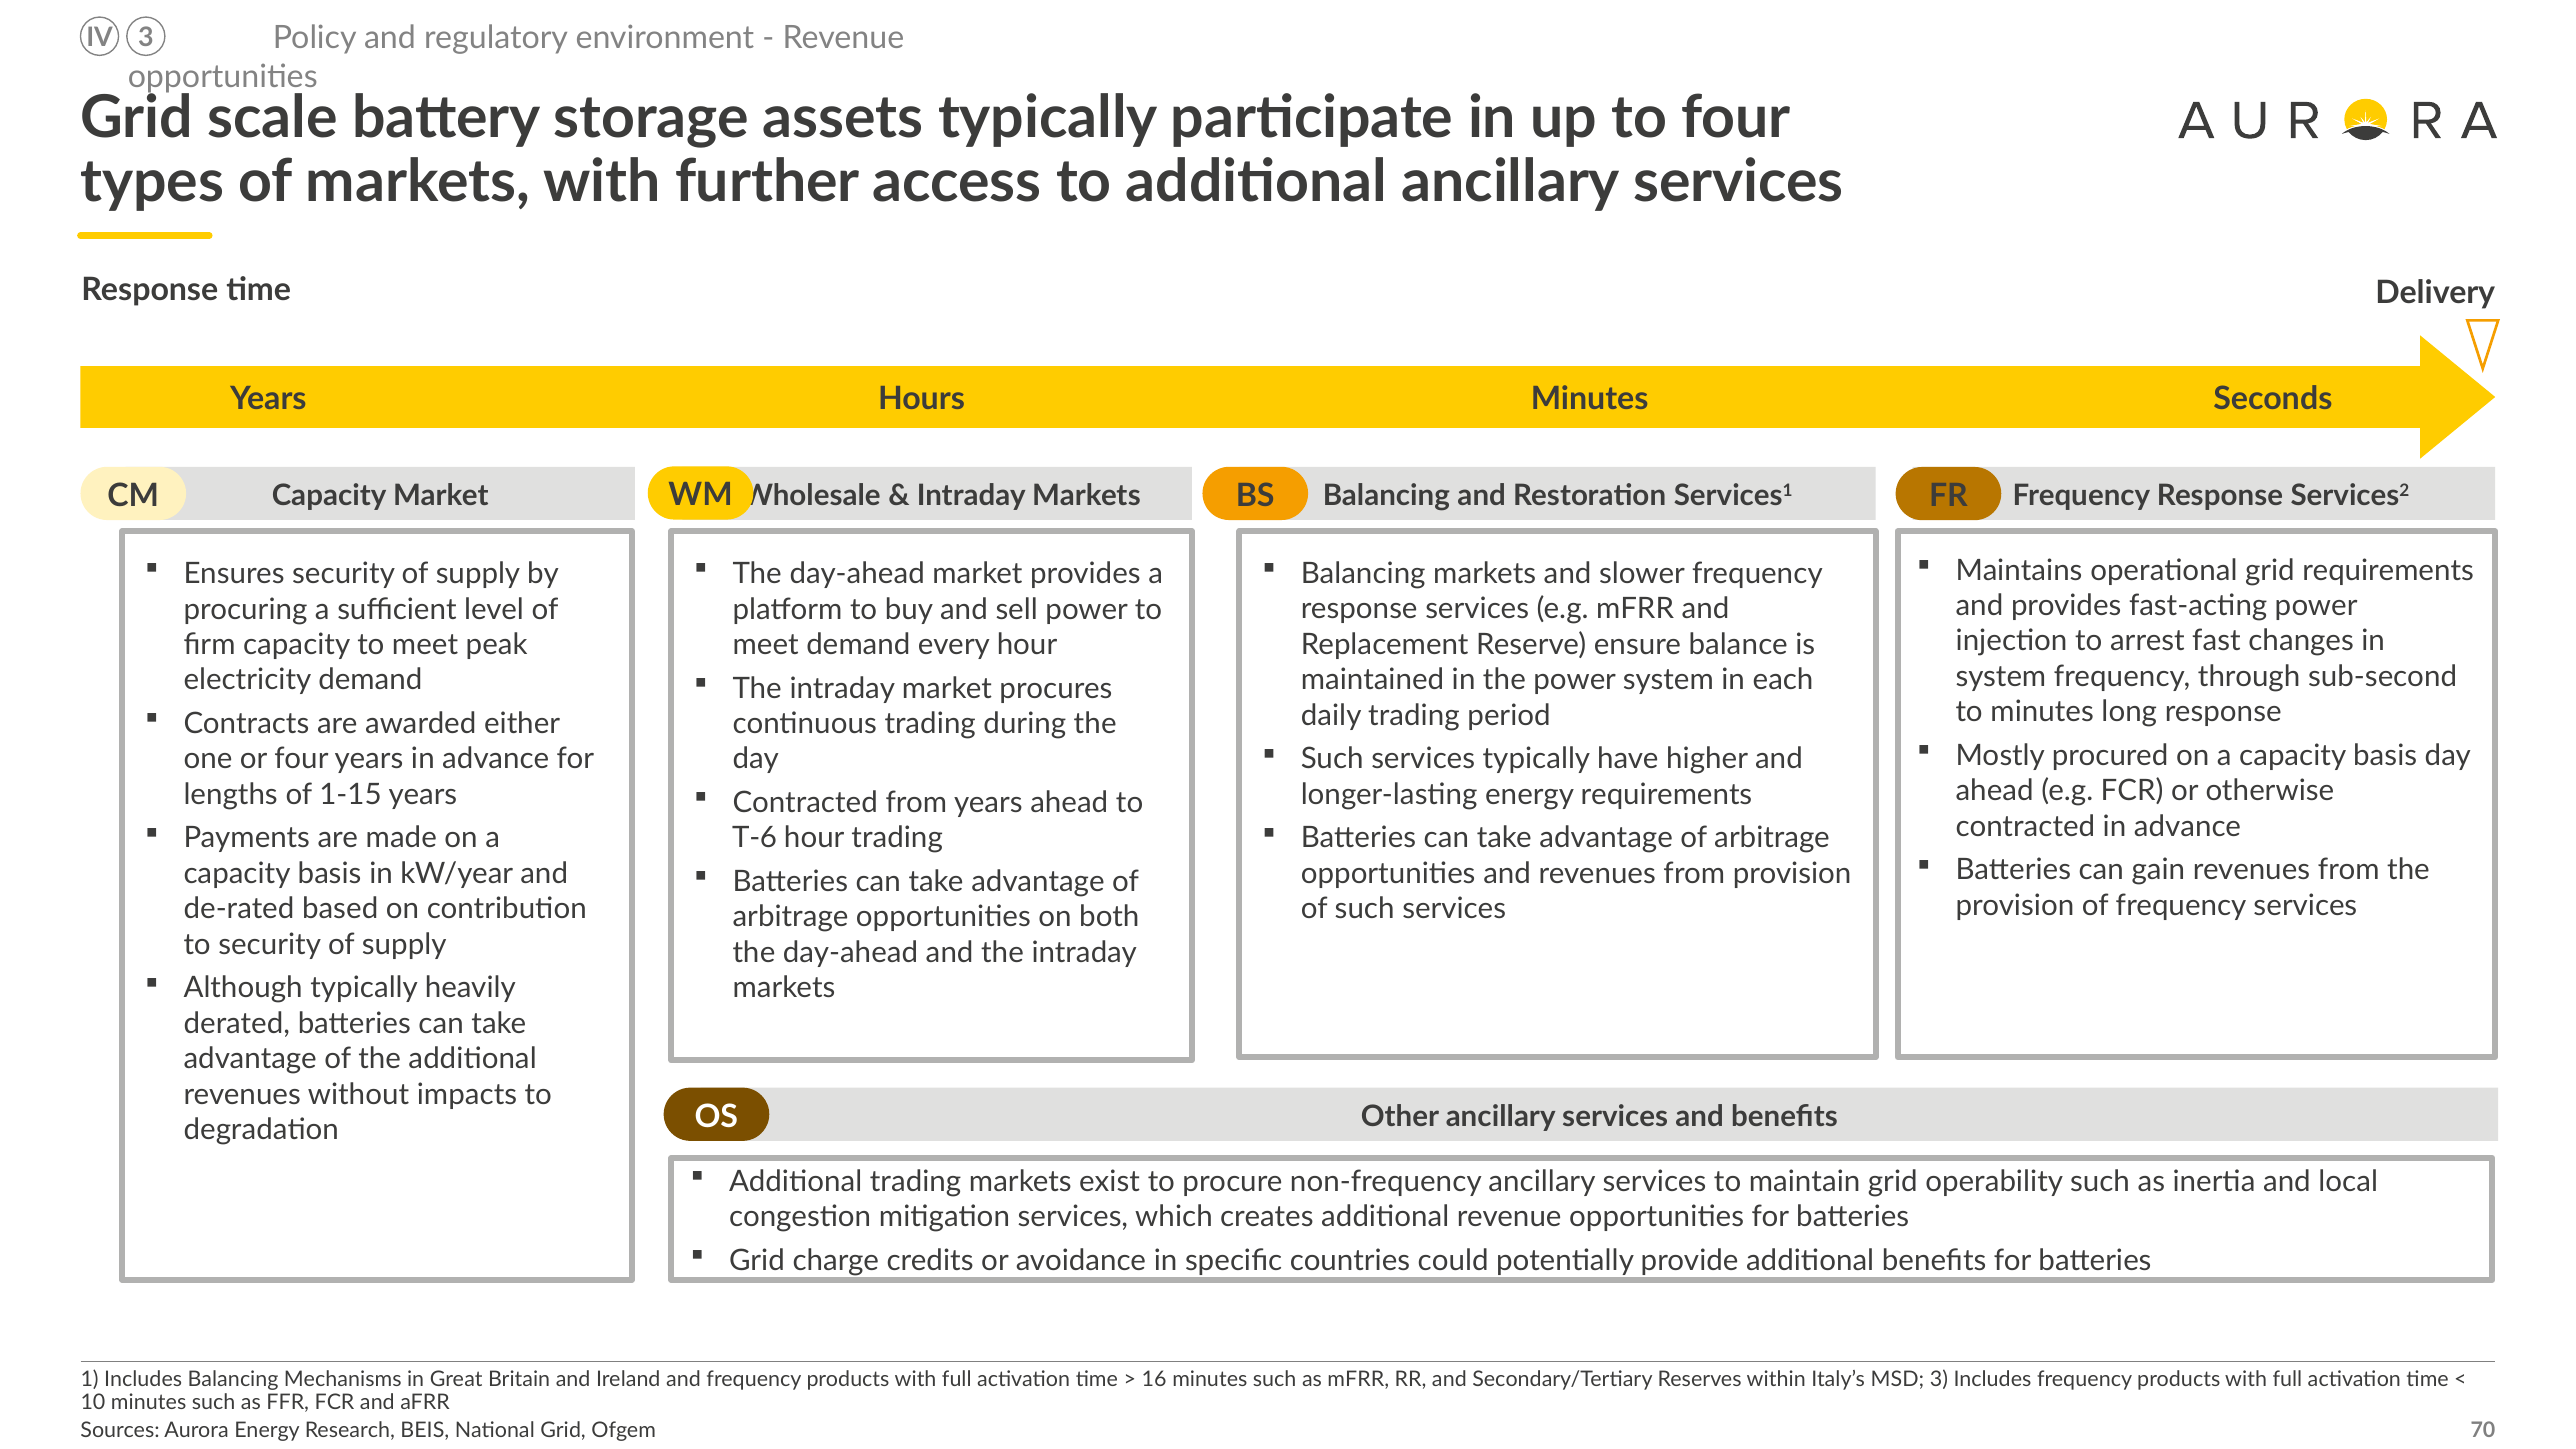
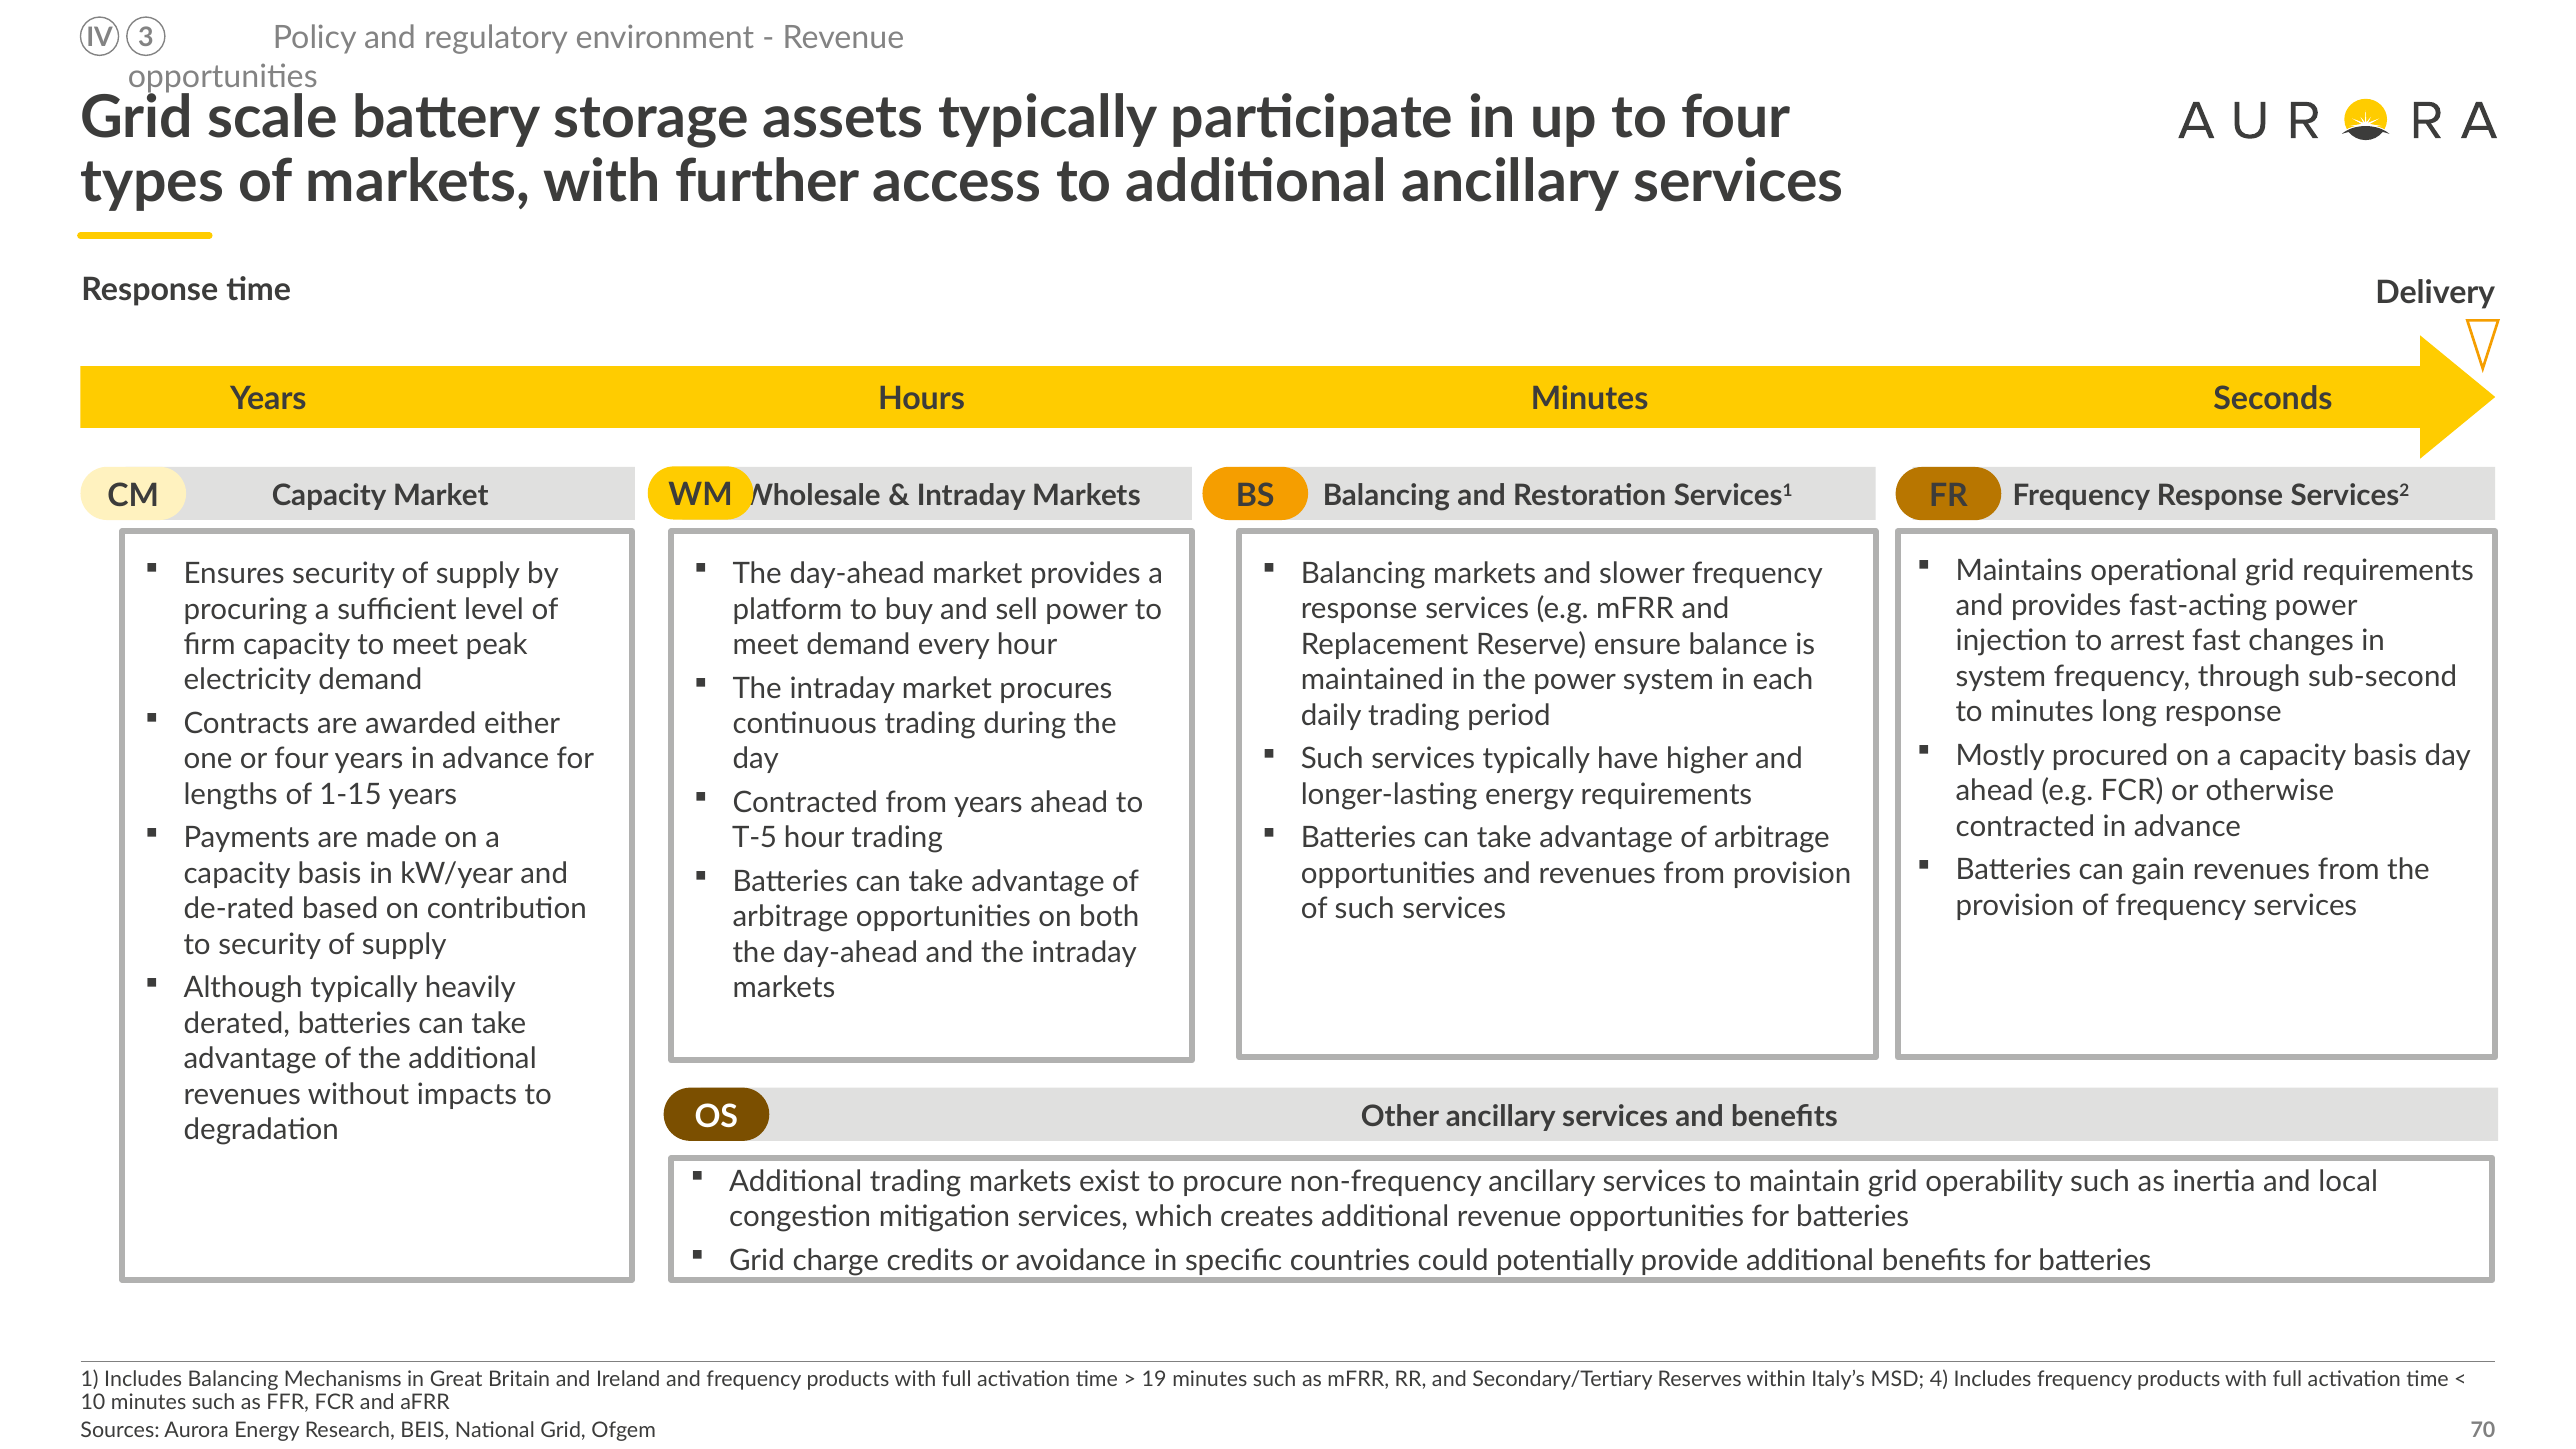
T-6: T-6 -> T-5 (755, 838)
16: 16 -> 19 (1154, 1379)
MSD 3: 3 -> 4 (1939, 1379)
